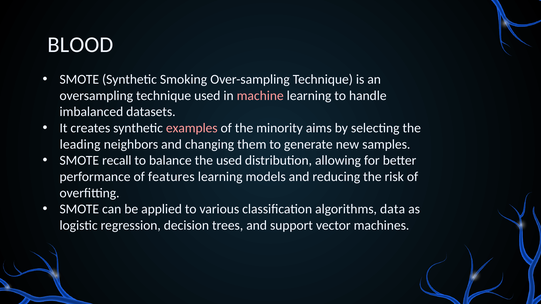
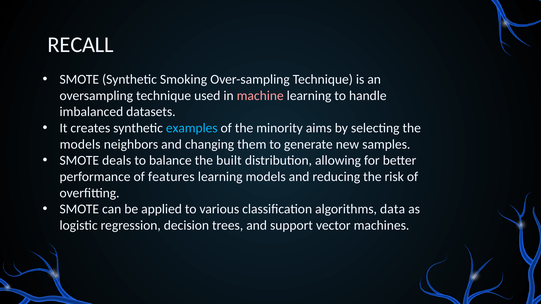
BLOOD: BLOOD -> RECALL (81, 45)
examples colour: pink -> light blue (192, 128)
leading: leading -> models (80, 144)
recall: recall -> deals (117, 161)
the used: used -> built (229, 161)
